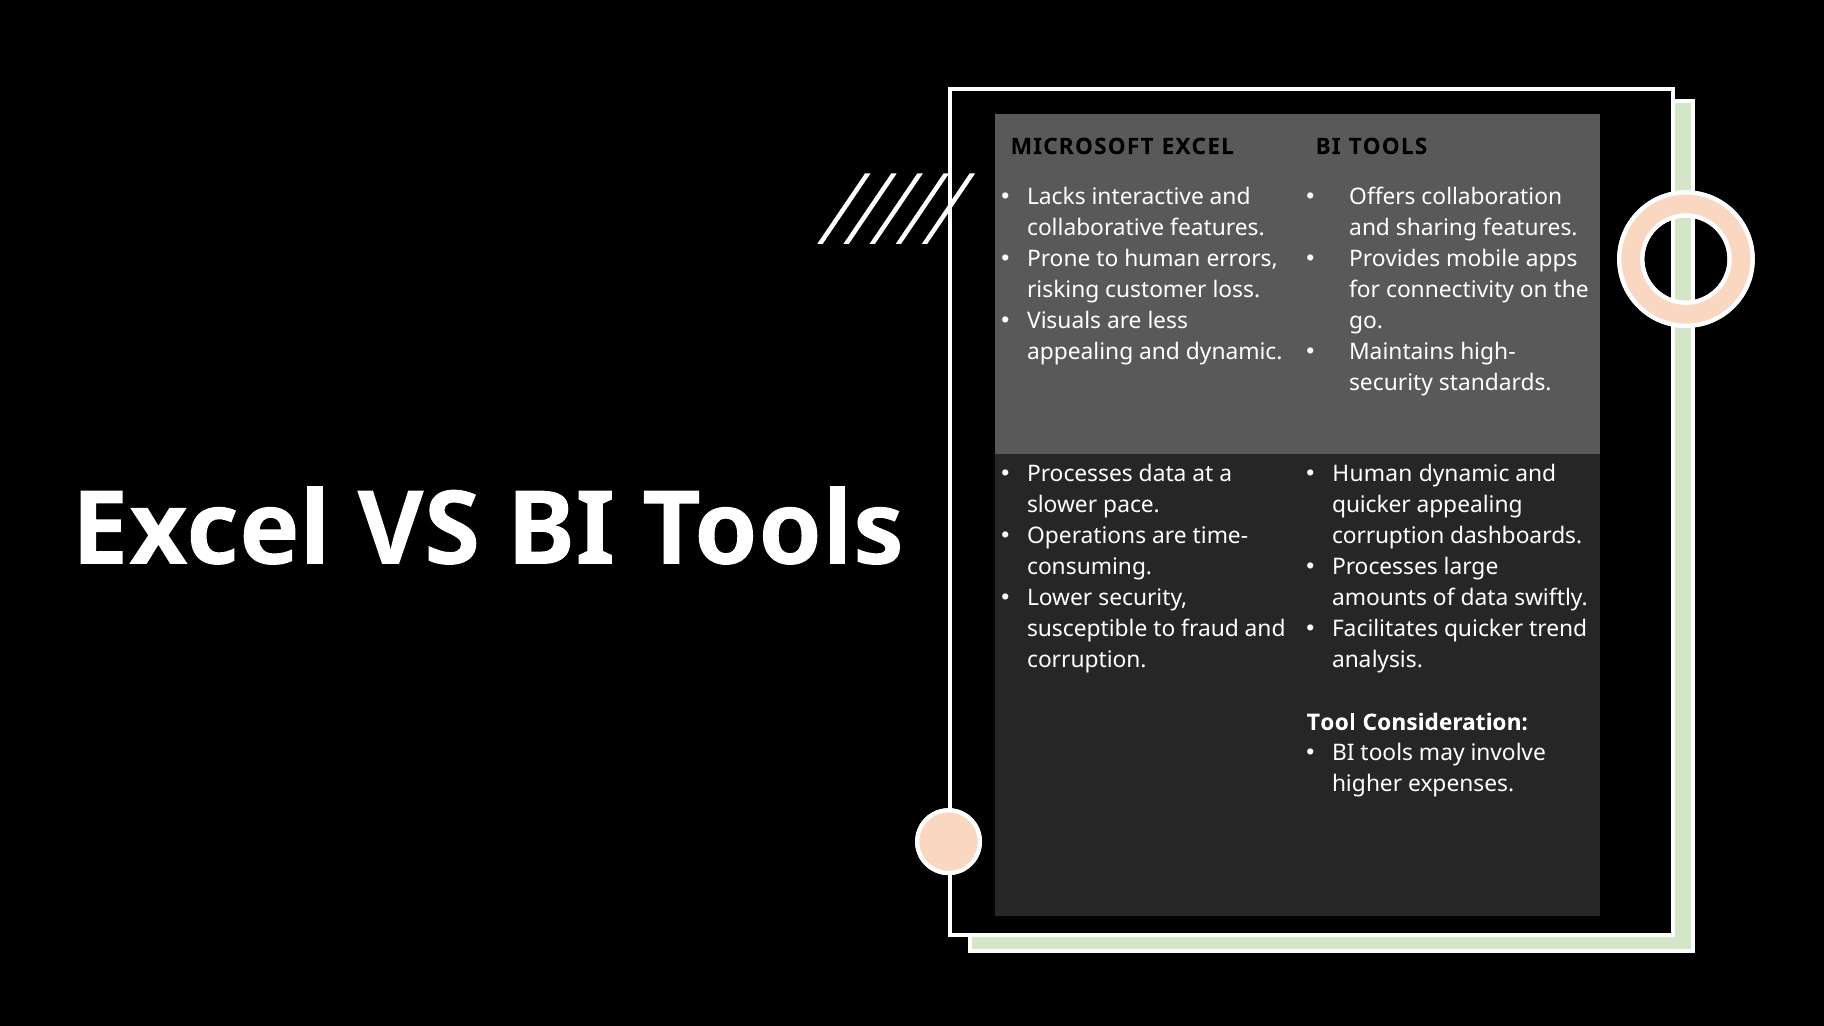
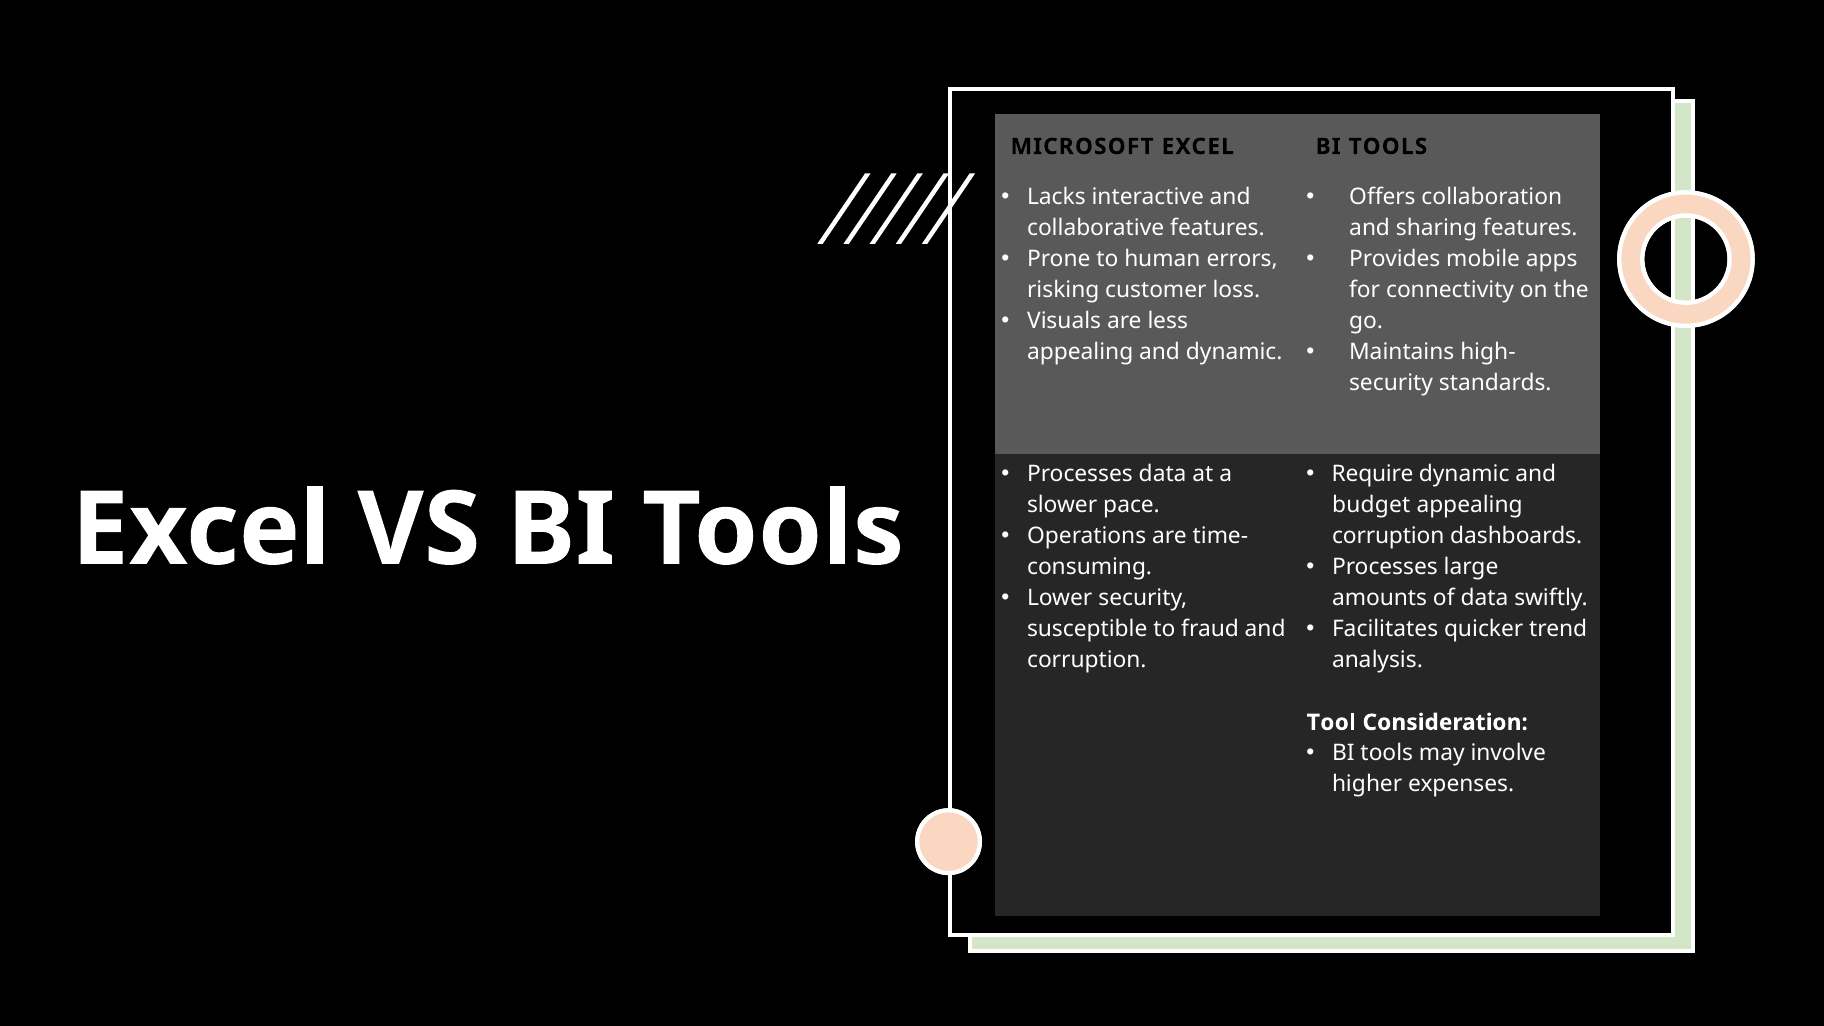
Human: Human -> Require (1373, 474)
quicker: quicker -> budget (1371, 505)
